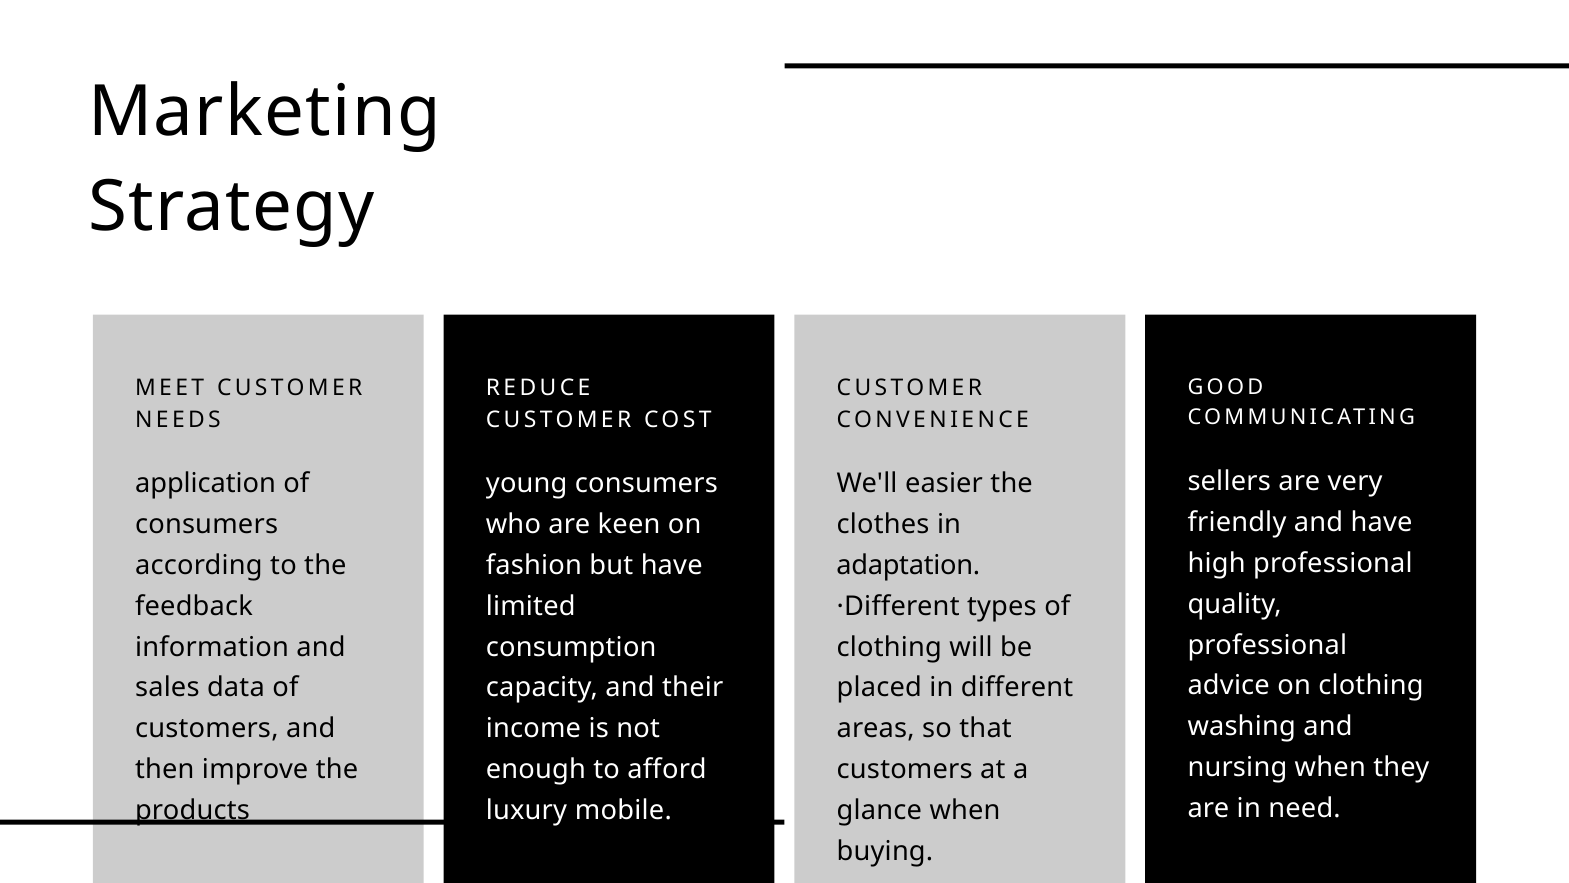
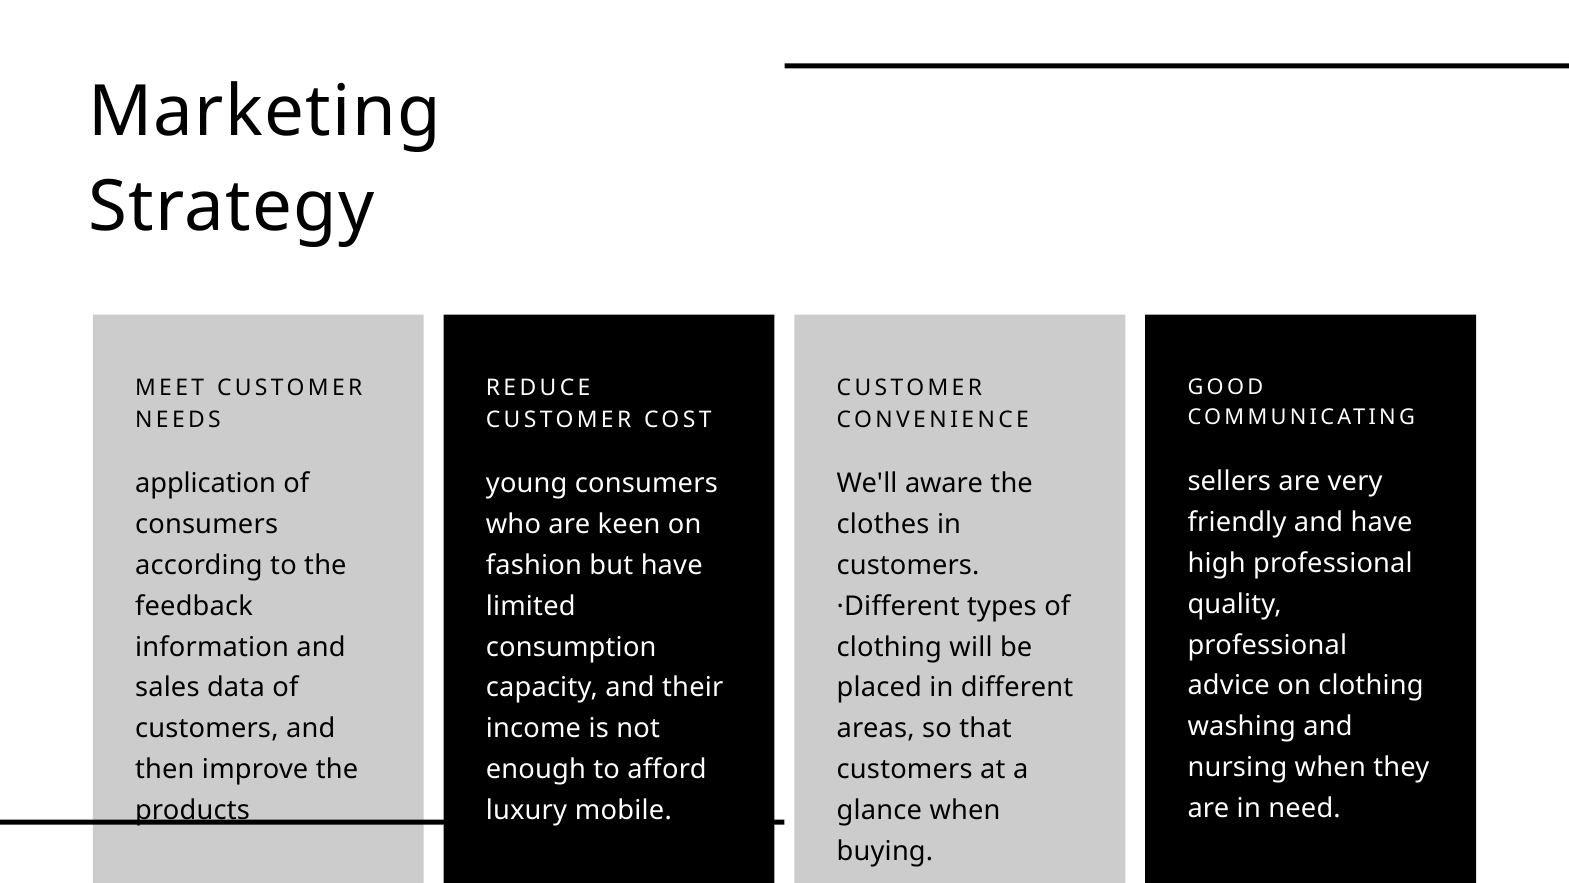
easier: easier -> aware (944, 483)
adaptation: adaptation -> customers (908, 565)
